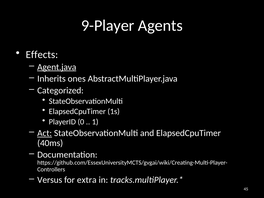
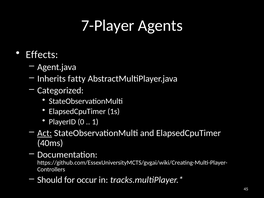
9-Player: 9-Player -> 7-Player (108, 26)
Agent.java underline: present -> none (57, 67)
ones: ones -> fatty (77, 79)
Versus: Versus -> Should (50, 180)
extra: extra -> occur (87, 180)
